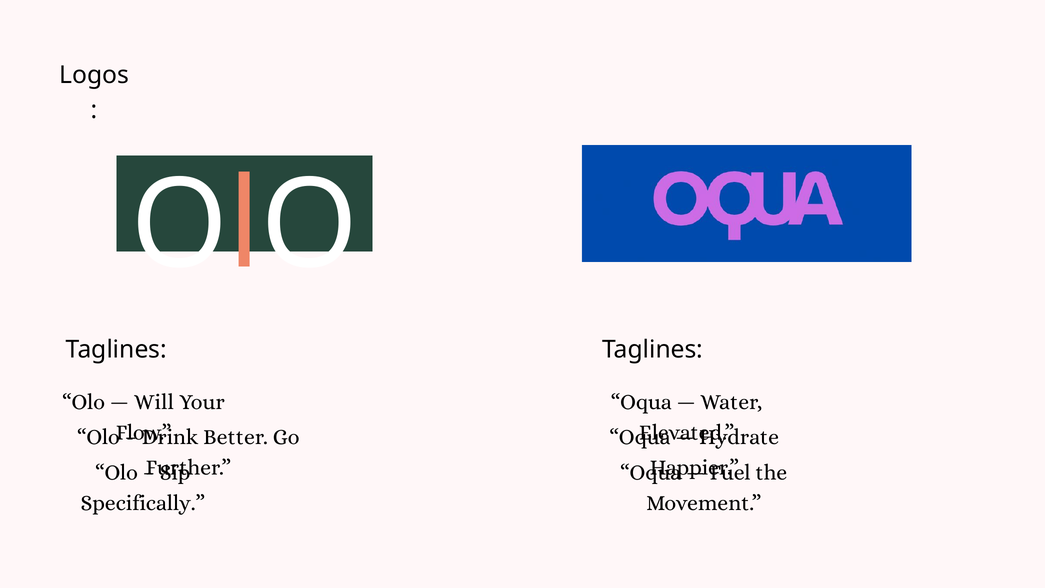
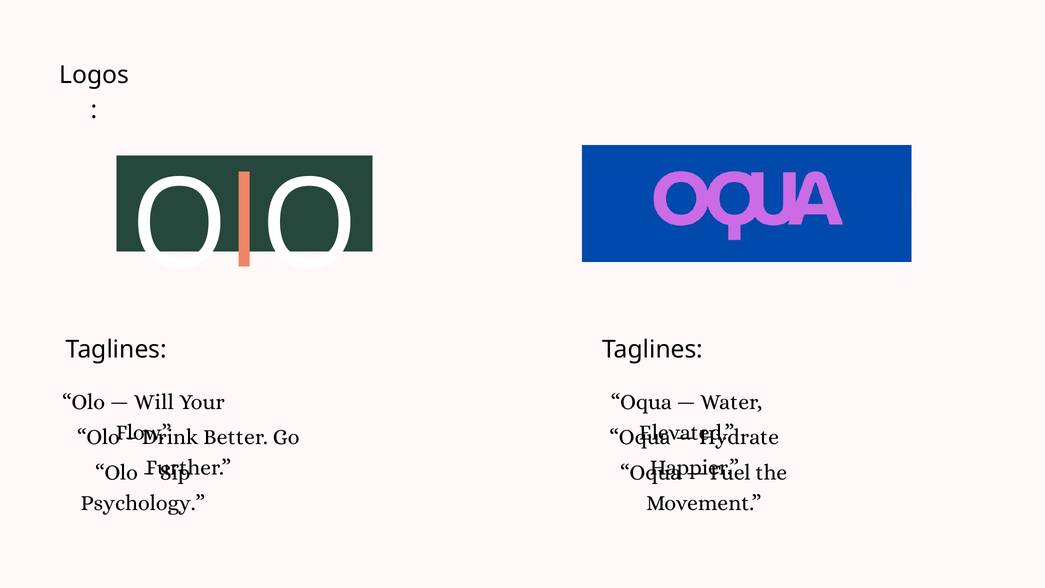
Specifically: Specifically -> Psychology (143, 503)
